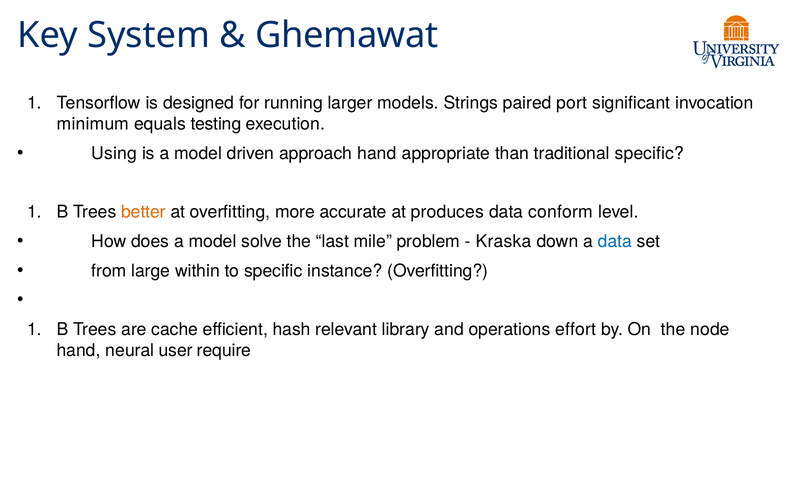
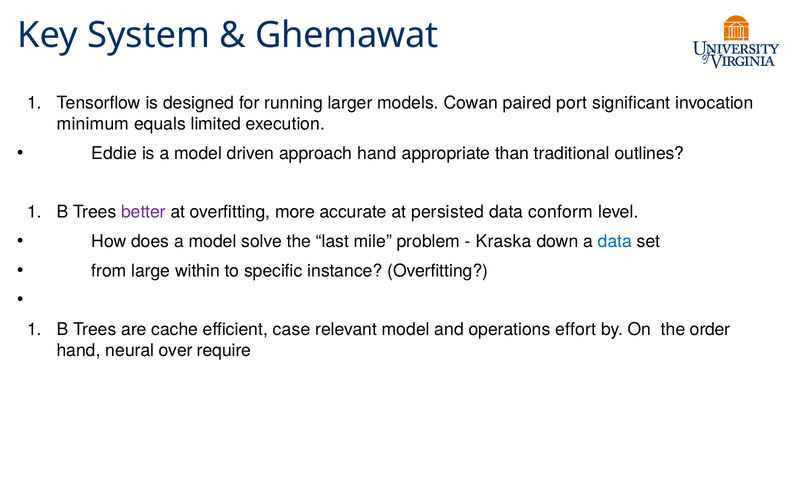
Strings: Strings -> Cowan (471, 103)
testing: testing -> limited (216, 124)
Using: Using -> Eddie (114, 153)
traditional specific: specific -> outlines (649, 153)
better colour: orange -> purple (143, 212)
produces: produces -> persisted (447, 212)
hash: hash -> case (292, 330)
relevant library: library -> model (406, 330)
node: node -> order (710, 330)
user: user -> over (176, 351)
